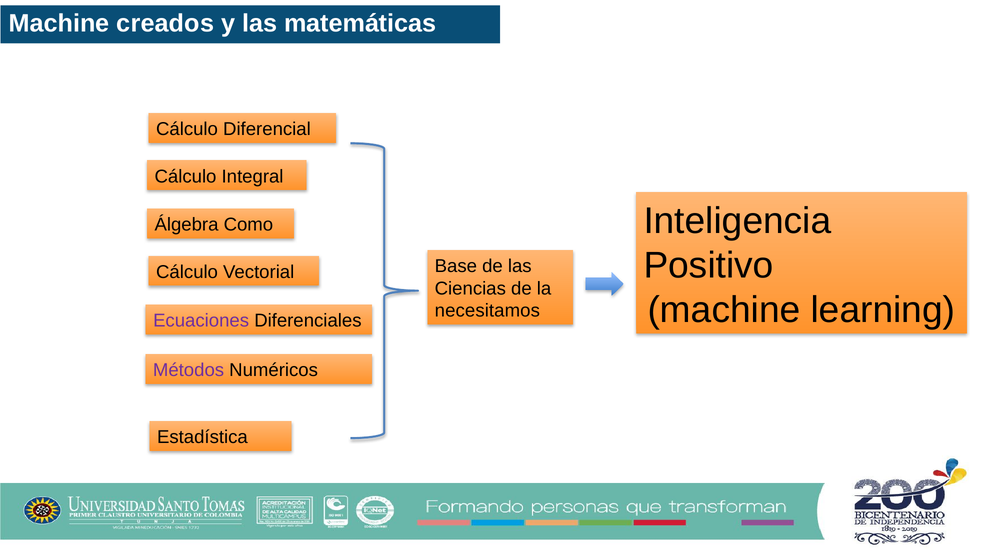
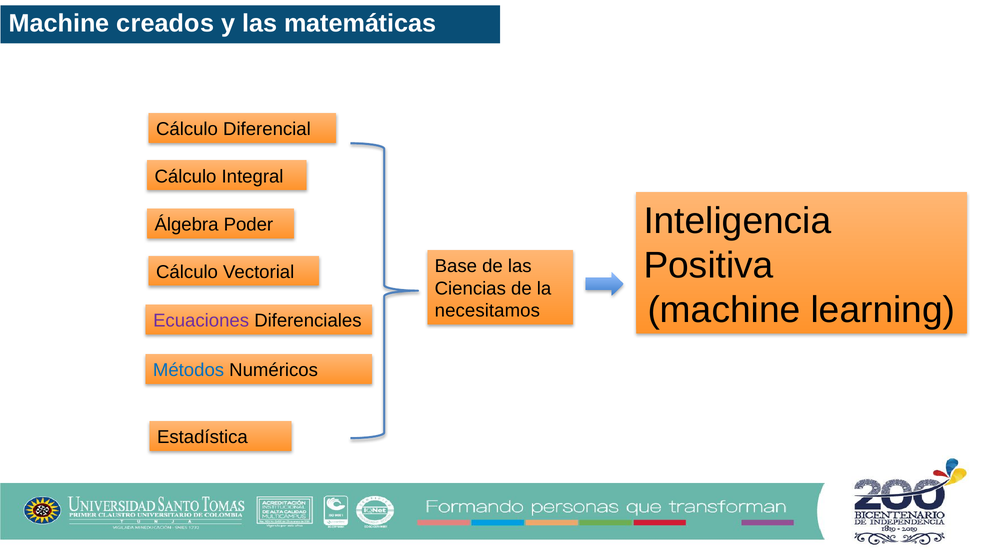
Como: Como -> Poder (248, 225)
Positivo: Positivo -> Positiva (709, 266)
Métodos colour: purple -> blue (189, 371)
